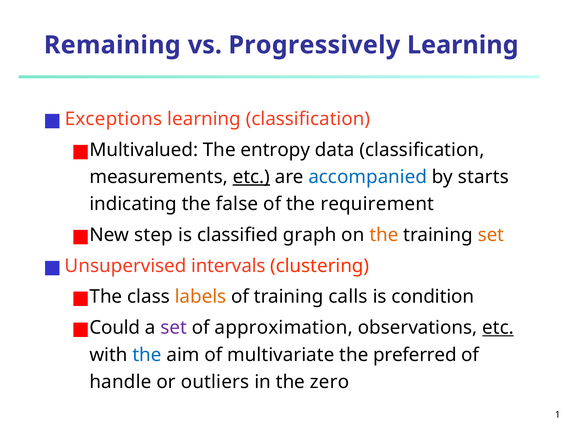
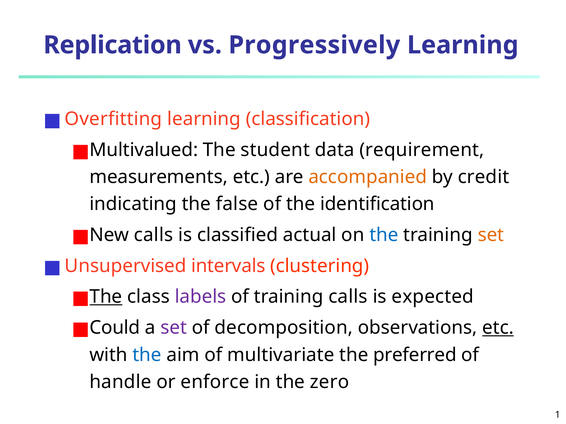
Remaining: Remaining -> Replication (113, 45)
Exceptions: Exceptions -> Overfitting (113, 119)
entropy: entropy -> student (275, 150)
data classification: classification -> requirement (422, 150)
etc underline: present -> none (251, 177)
accompanied colour: blue -> orange (368, 177)
starts: starts -> credit (483, 177)
requirement: requirement -> identification (377, 204)
New step: step -> calls (154, 235)
graph: graph -> actual (310, 235)
the colour: orange -> blue (384, 235)
The underline: none -> present (106, 297)
labels colour: orange -> purple (200, 297)
condition: condition -> expected (433, 297)
approximation: approximation -> decomposition (284, 328)
outliers: outliers -> enforce (215, 382)
